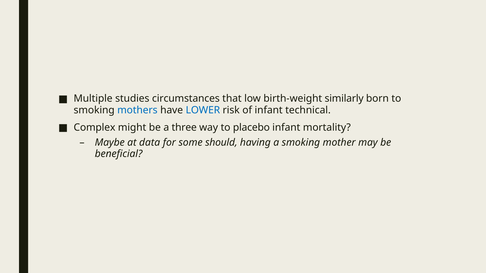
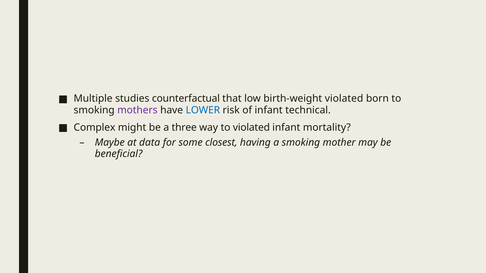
circumstances: circumstances -> counterfactual (186, 99)
birth-weight similarly: similarly -> violated (344, 99)
mothers colour: blue -> purple (137, 110)
to placebo: placebo -> violated (251, 128)
should: should -> closest (221, 143)
